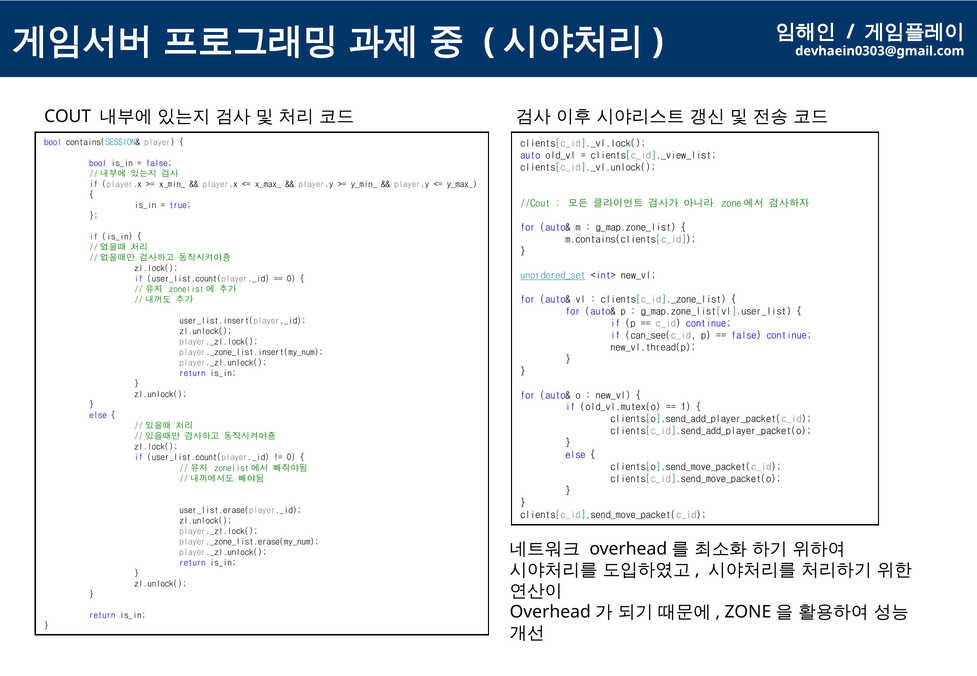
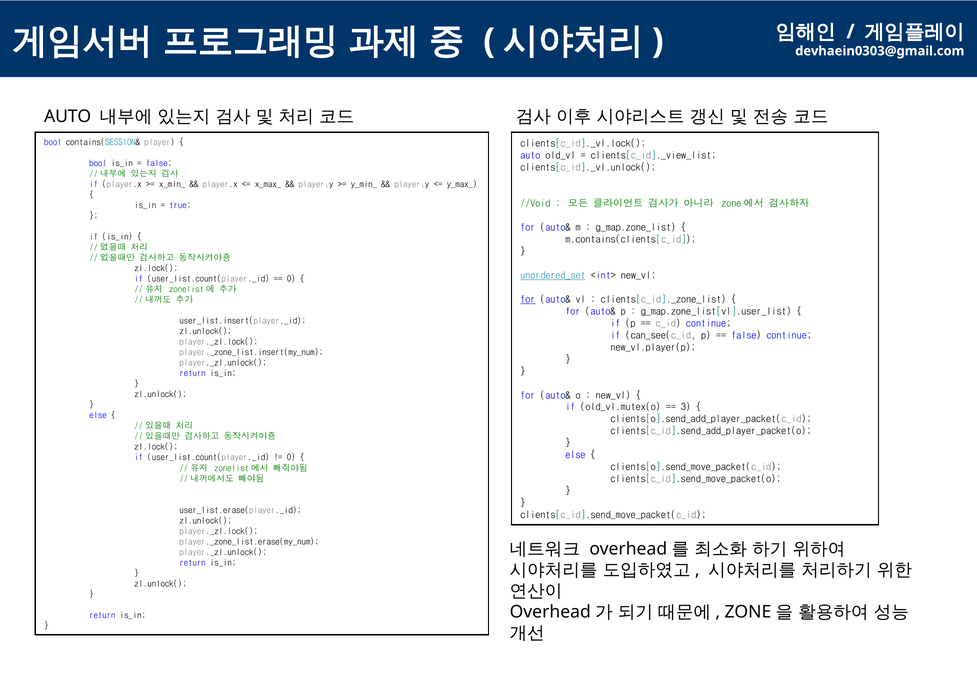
COUT: COUT -> AUTO (68, 117)
//Cout: //Cout -> //Void (535, 203)
for underline: none -> present (528, 299)
new_vl.thread(p: new_vl.thread(p -> new_vl.player(p (653, 347)
1: 1 -> 3 (686, 407)
